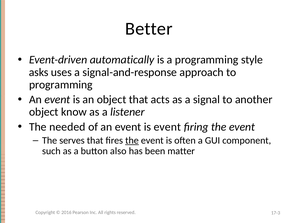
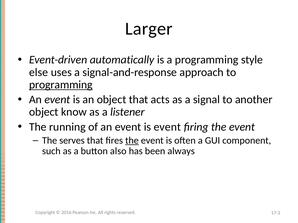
Better: Better -> Larger (149, 29)
asks: asks -> else (39, 72)
programming underline: none -> present (61, 85)
needed: needed -> running (67, 127)
matter: matter -> always (181, 151)
